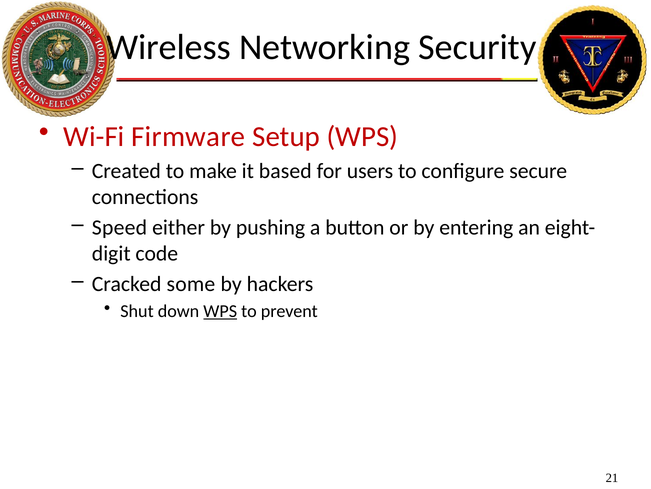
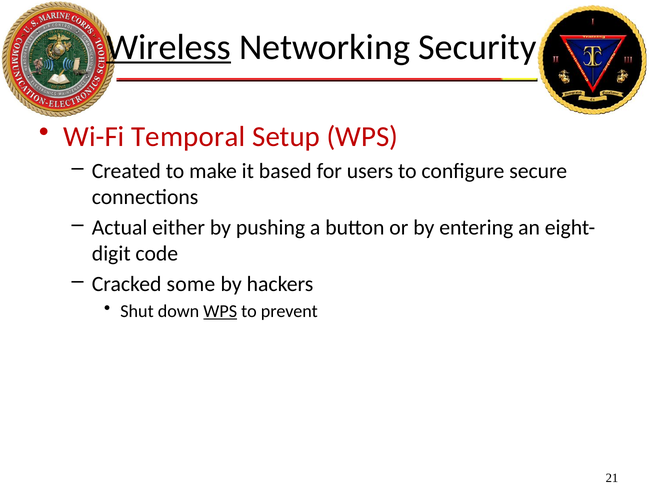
Wireless underline: none -> present (169, 47)
Firmware: Firmware -> Temporal (188, 137)
Speed: Speed -> Actual (120, 227)
